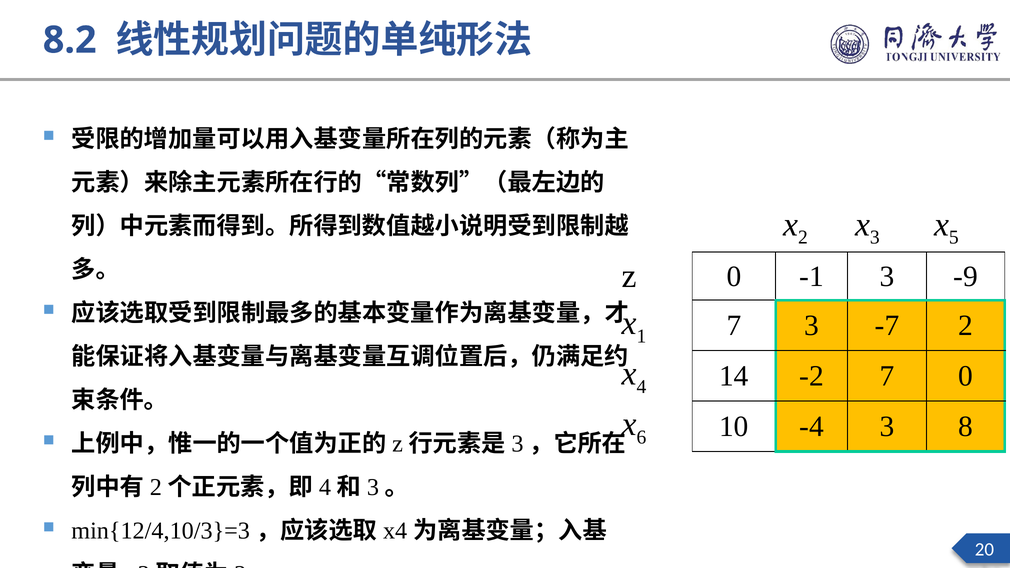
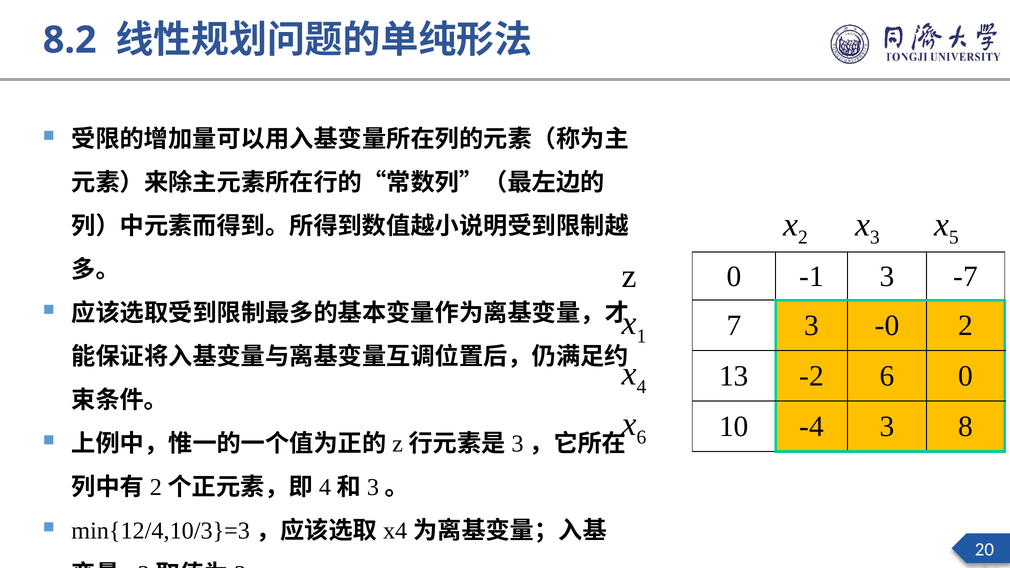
-9: -9 -> -7 (966, 276)
-7: -7 -> -0 (887, 326)
14: 14 -> 13 (734, 376)
-2 7: 7 -> 6 (887, 376)
